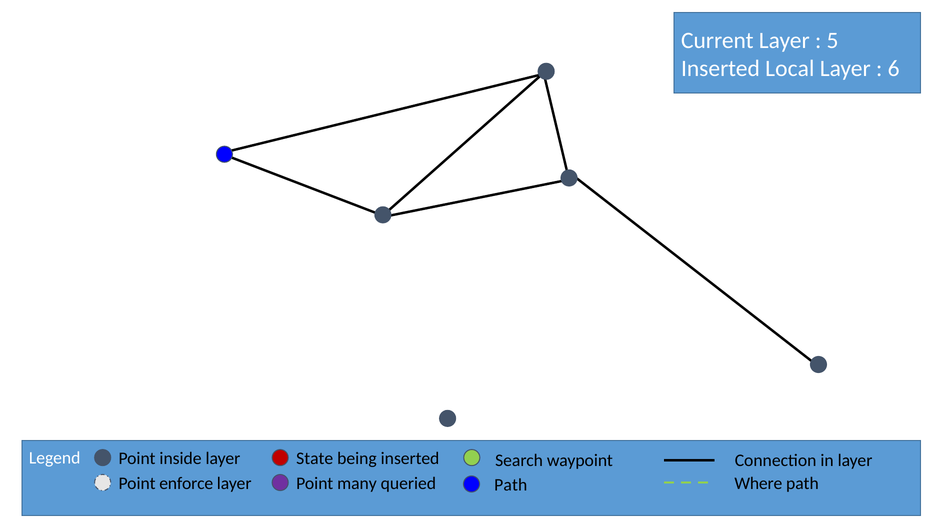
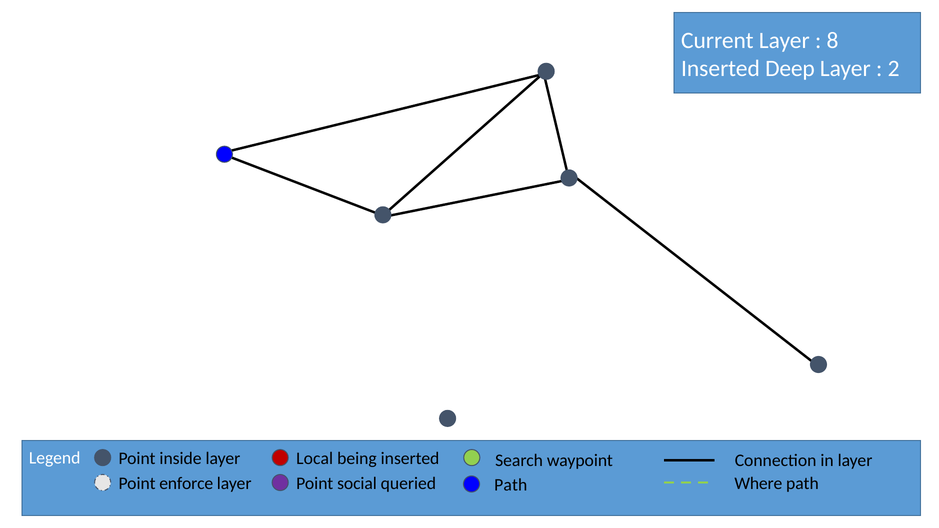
5: 5 -> 8 (832, 40)
Local: Local -> Deep (790, 69)
6: 6 -> 2 (894, 69)
State: State -> Local (315, 459)
many: many -> social (357, 484)
